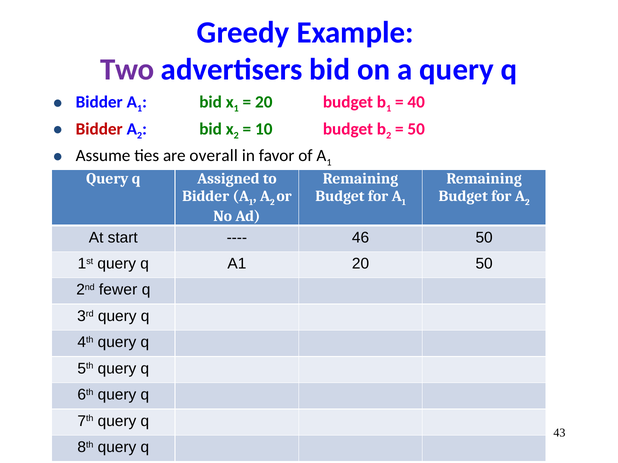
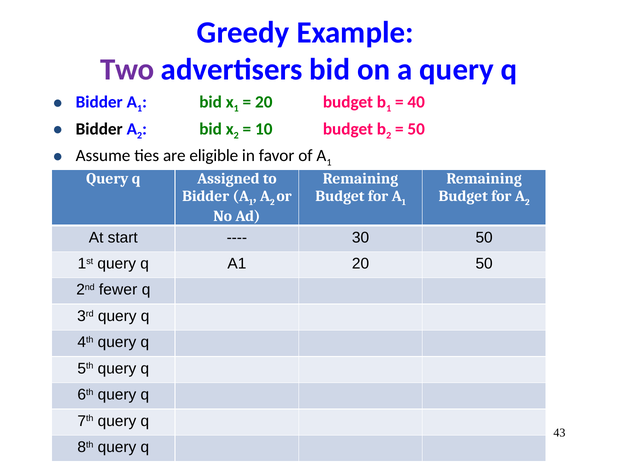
Bidder colour: red -> black (99, 129)
overall: overall -> eligible (214, 156)
46: 46 -> 30 (361, 238)
